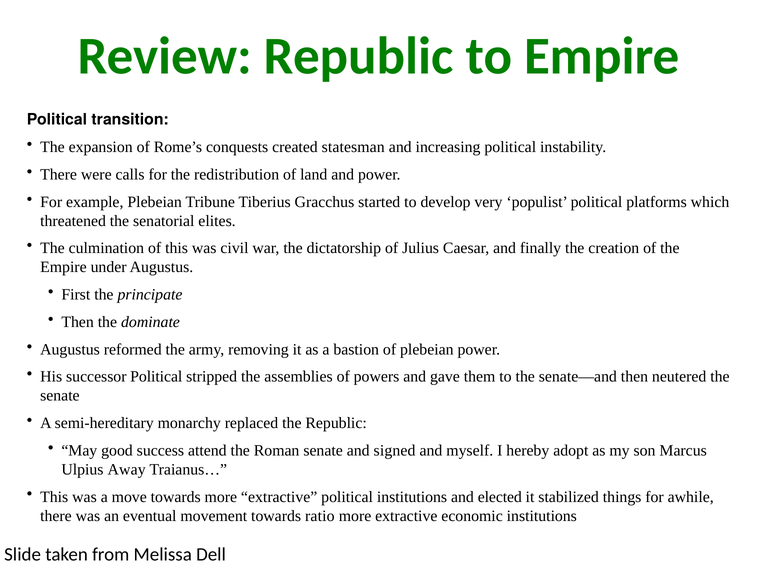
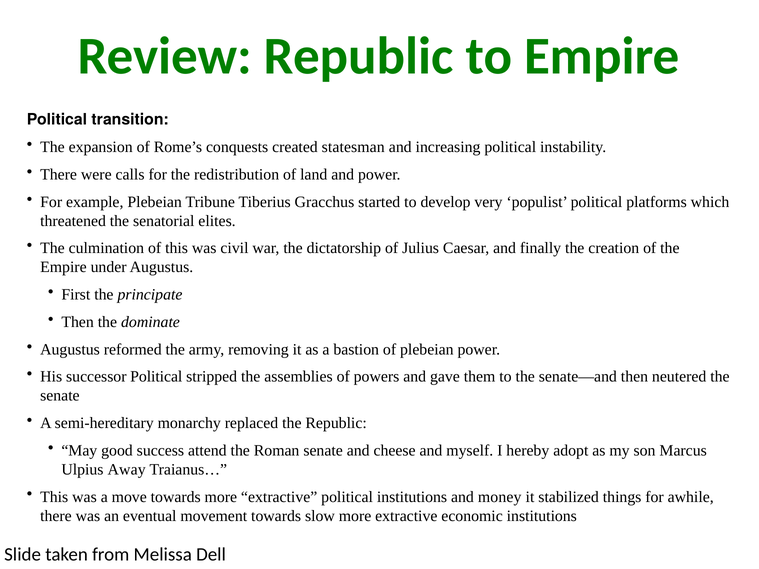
signed: signed -> cheese (395, 451)
elected: elected -> money (500, 497)
ratio: ratio -> slow (320, 516)
